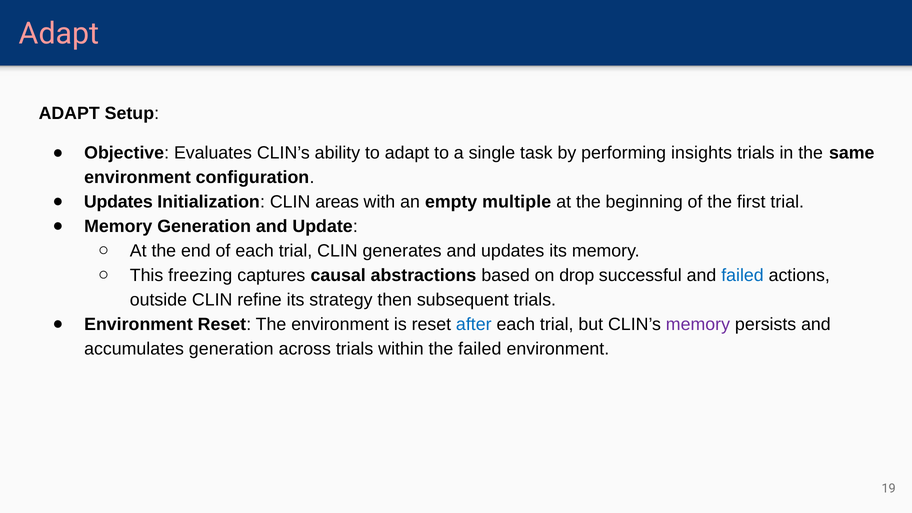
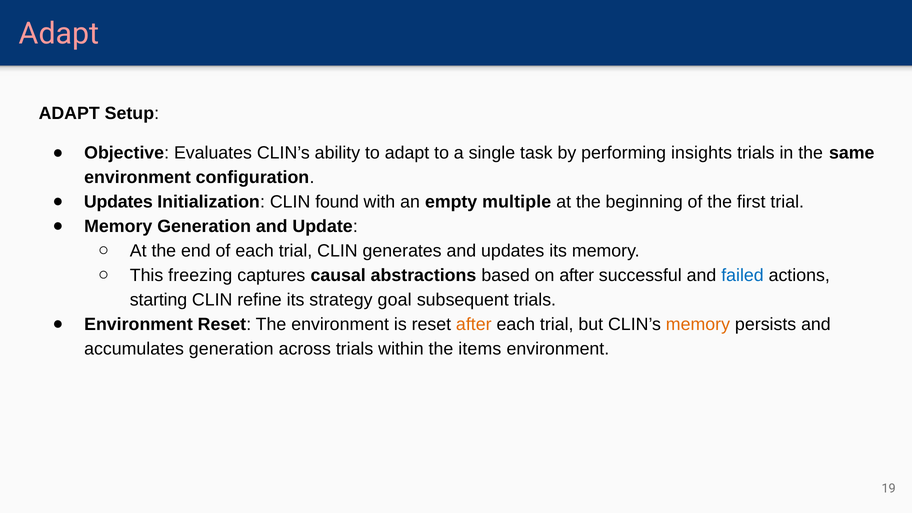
areas: areas -> found (337, 202)
on drop: drop -> after (577, 275)
outside: outside -> starting (159, 300)
then: then -> goal (395, 300)
after colour: blue -> orange (474, 324)
memory colour: purple -> orange (698, 324)
the failed: failed -> items (480, 349)
